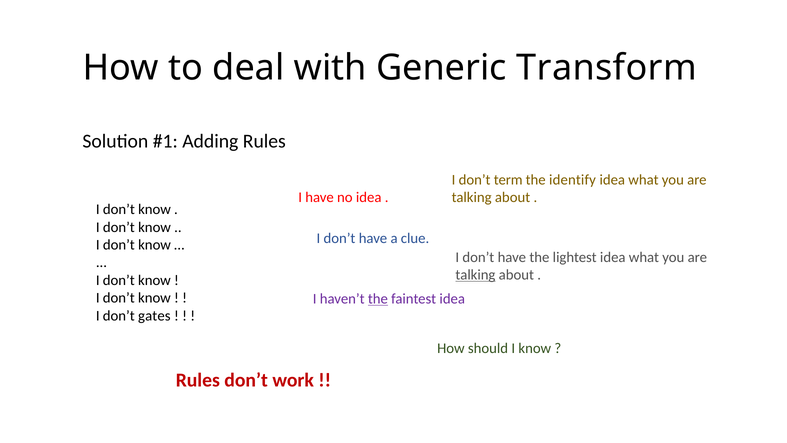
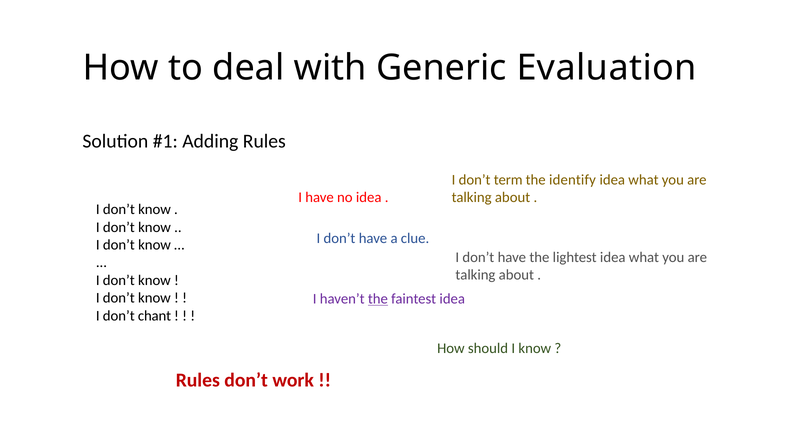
Transform: Transform -> Evaluation (607, 68)
talking underline: present -> none (475, 275)
gates: gates -> chant (154, 316)
